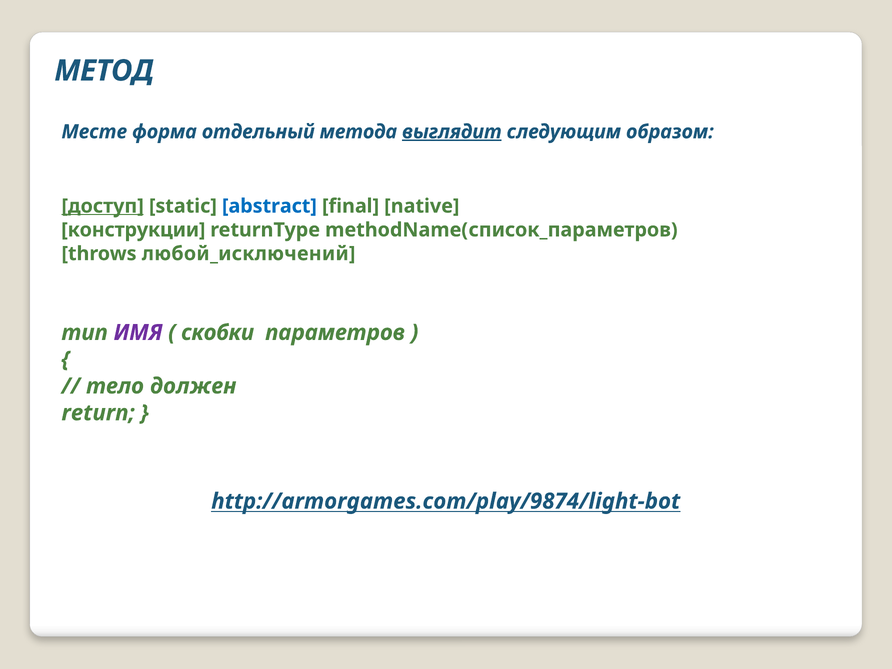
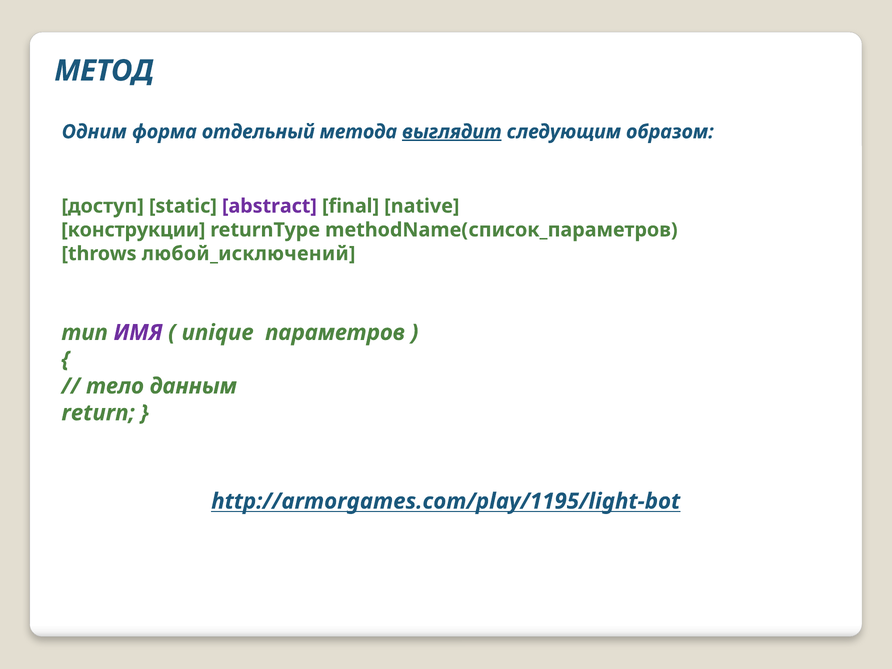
Месте: Месте -> Одним (94, 132)
доступ underline: present -> none (103, 206)
abstract colour: blue -> purple (269, 206)
скобки: скобки -> unique (218, 333)
должен: должен -> данным (193, 386)
http://armorgames.com/play/9874/light-bot: http://armorgames.com/play/9874/light-bot -> http://armorgames.com/play/1195/light-bot (446, 501)
